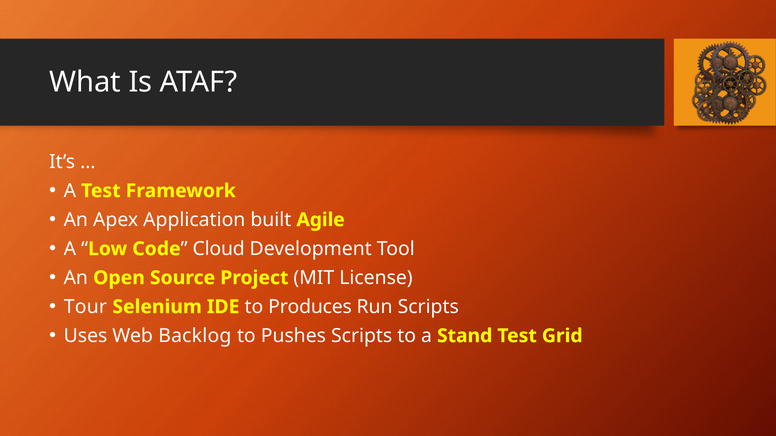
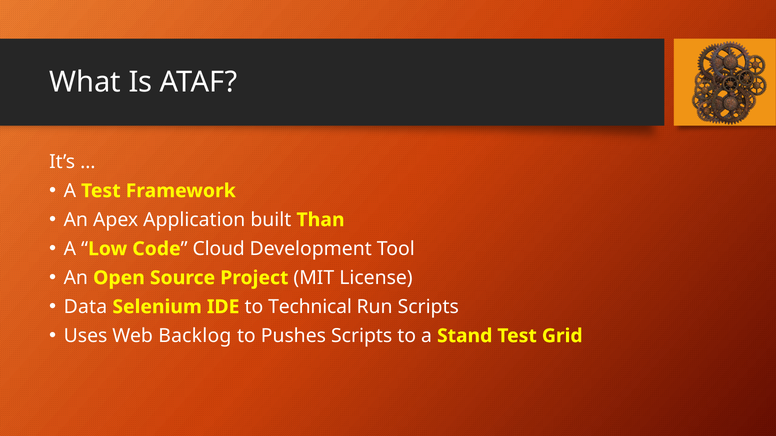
Agile: Agile -> Than (321, 220)
Tour: Tour -> Data (85, 307)
Produces: Produces -> Technical (310, 307)
